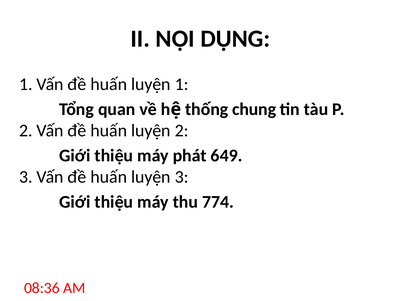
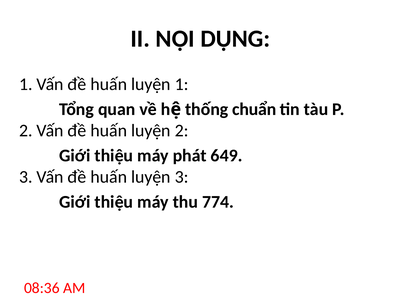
chung: chung -> chuẩn (254, 109)
